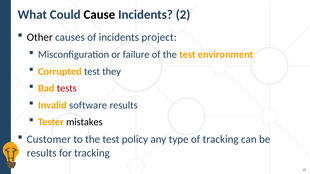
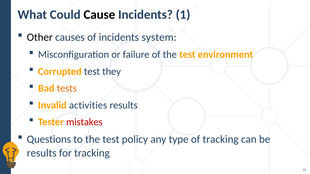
2: 2 -> 1 (183, 15)
project: project -> system (159, 37)
tests colour: red -> orange (67, 88)
software: software -> activities (88, 105)
mistakes colour: black -> red (84, 122)
Customer: Customer -> Questions (49, 140)
